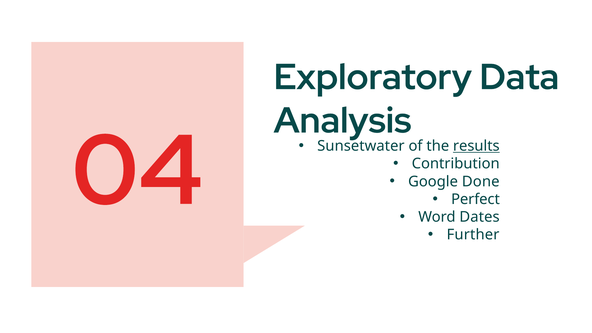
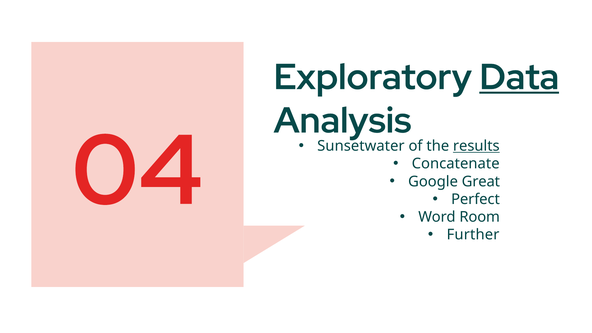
Data underline: none -> present (519, 77)
Contribution: Contribution -> Concatenate (456, 164)
Done: Done -> Great (481, 182)
Dates: Dates -> Room (480, 217)
